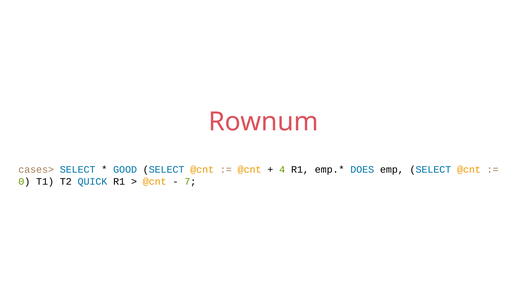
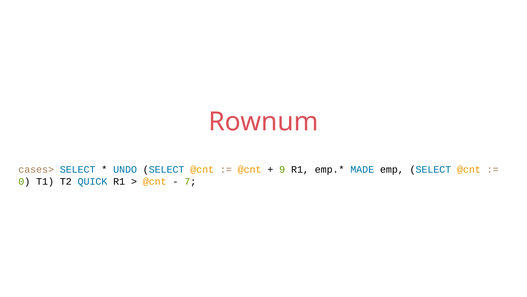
GOOD: GOOD -> UNDO (125, 169)
4: 4 -> 9 (282, 169)
DOES: DOES -> MADE (362, 169)
